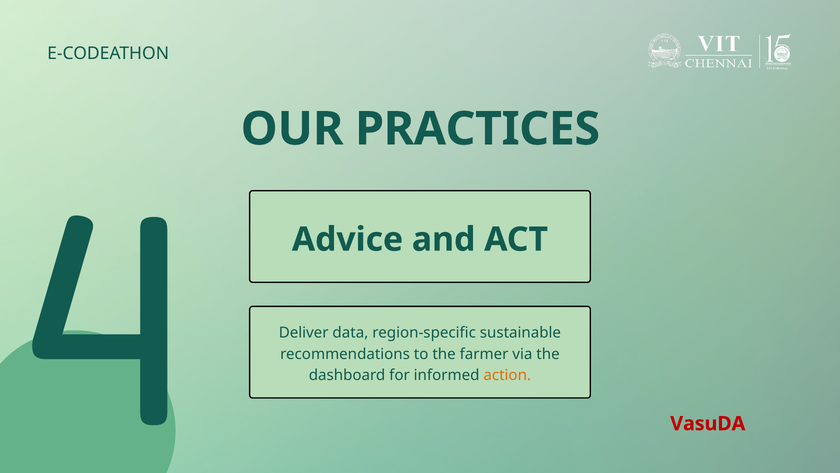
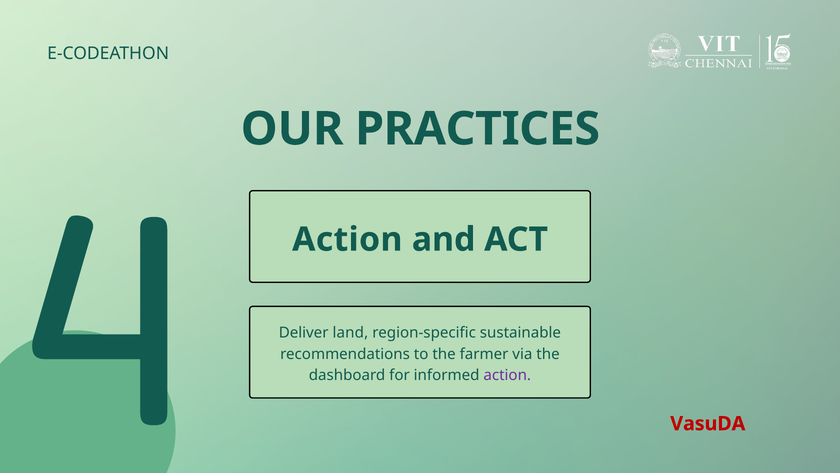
Advice: Advice -> Action (347, 239)
data: data -> land (350, 332)
action colour: orange -> purple (507, 375)
